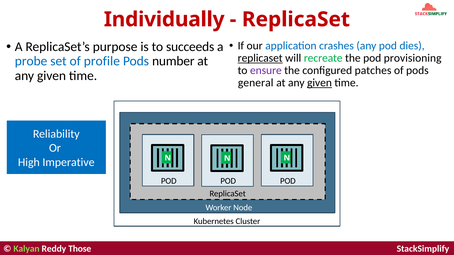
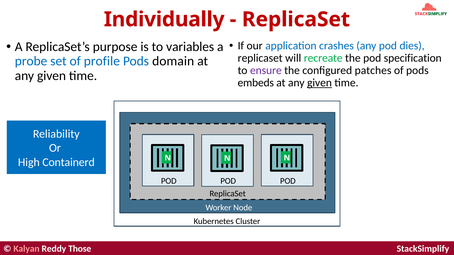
succeeds: succeeds -> variables (190, 47)
replicaset underline: present -> none (260, 58)
provisioning: provisioning -> specification (413, 58)
number: number -> domain (173, 61)
general: general -> embeds (256, 83)
Imperative: Imperative -> Containerd (69, 162)
Kalyan colour: light green -> pink (26, 249)
